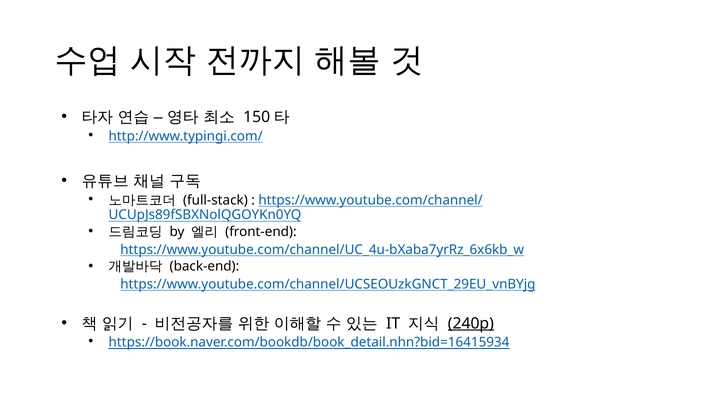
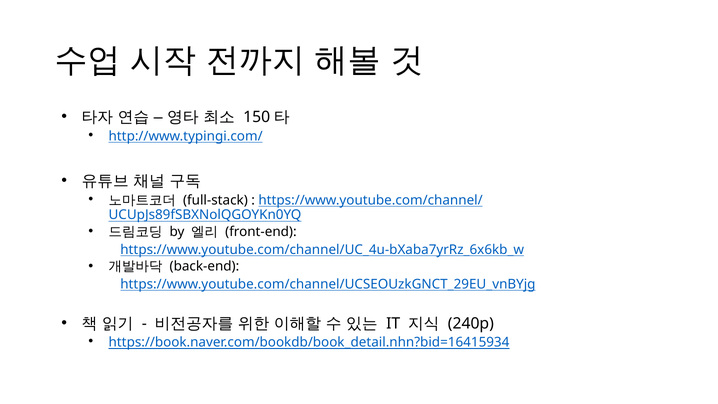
240p underline: present -> none (471, 323)
